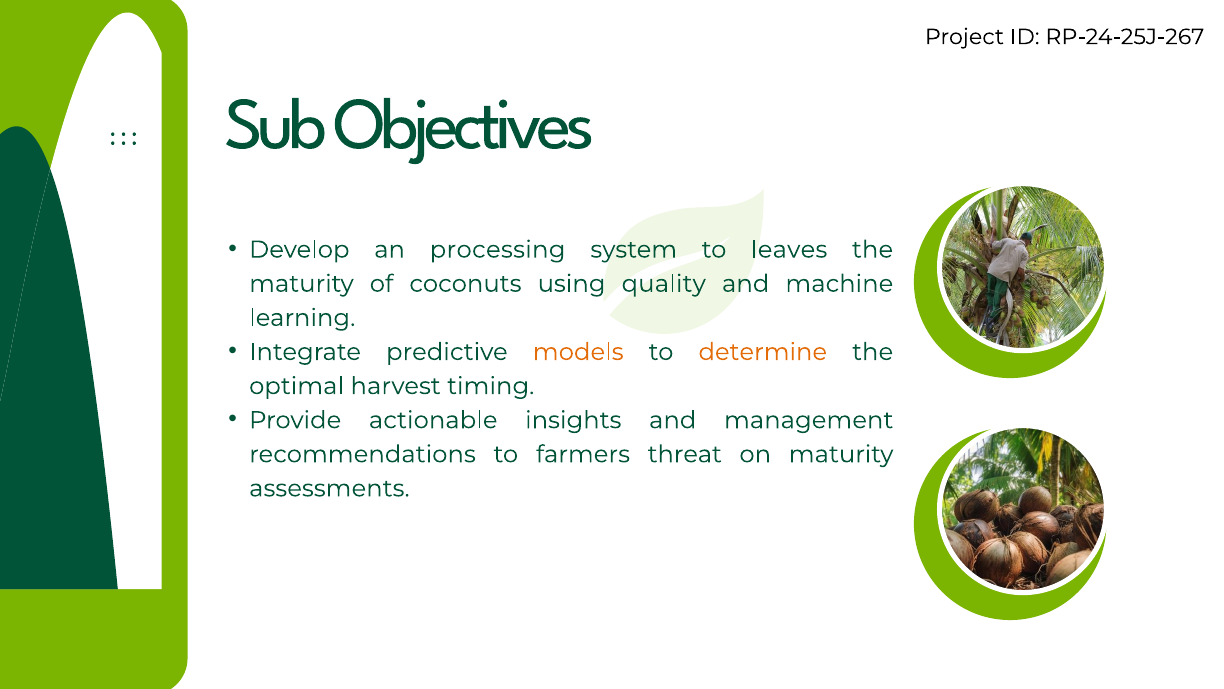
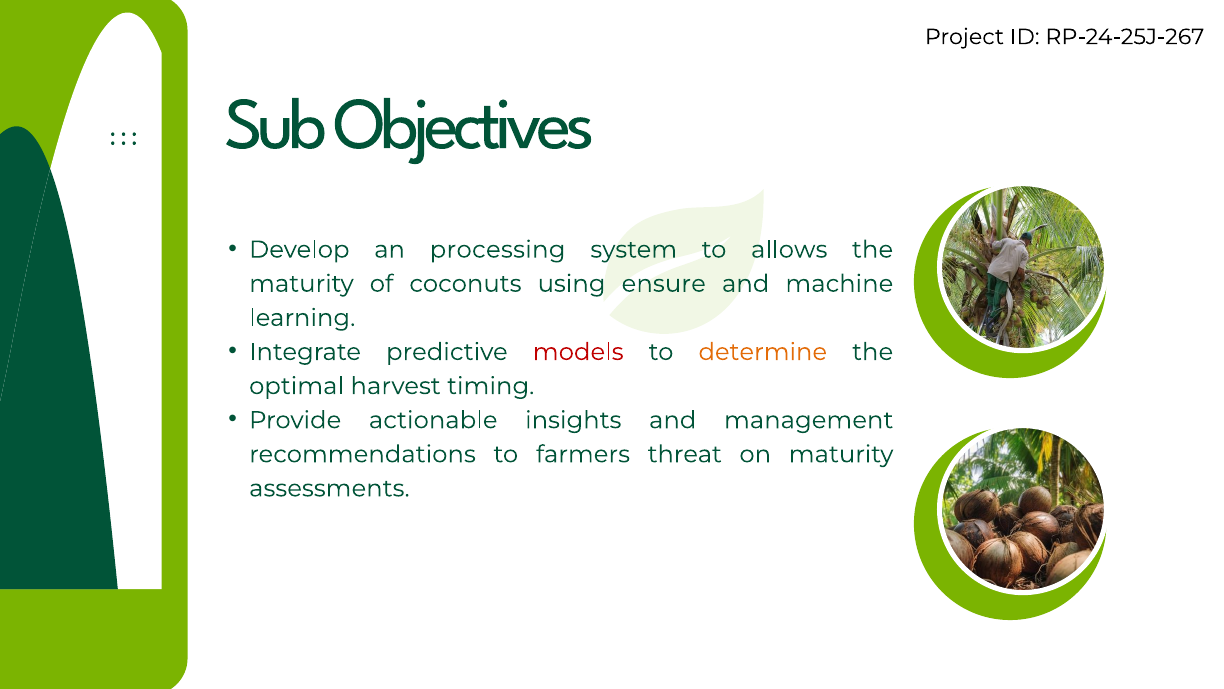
leaves: leaves -> allows (789, 249)
quality: quality -> ensure (664, 284)
models colour: orange -> red (578, 352)
